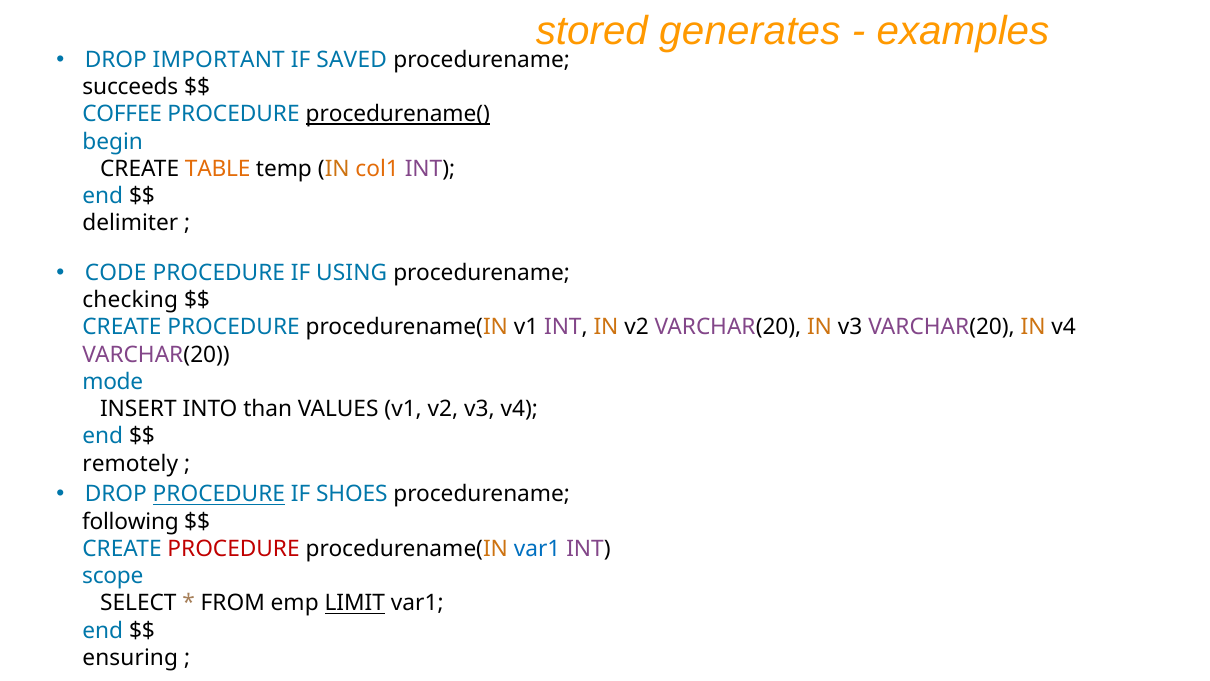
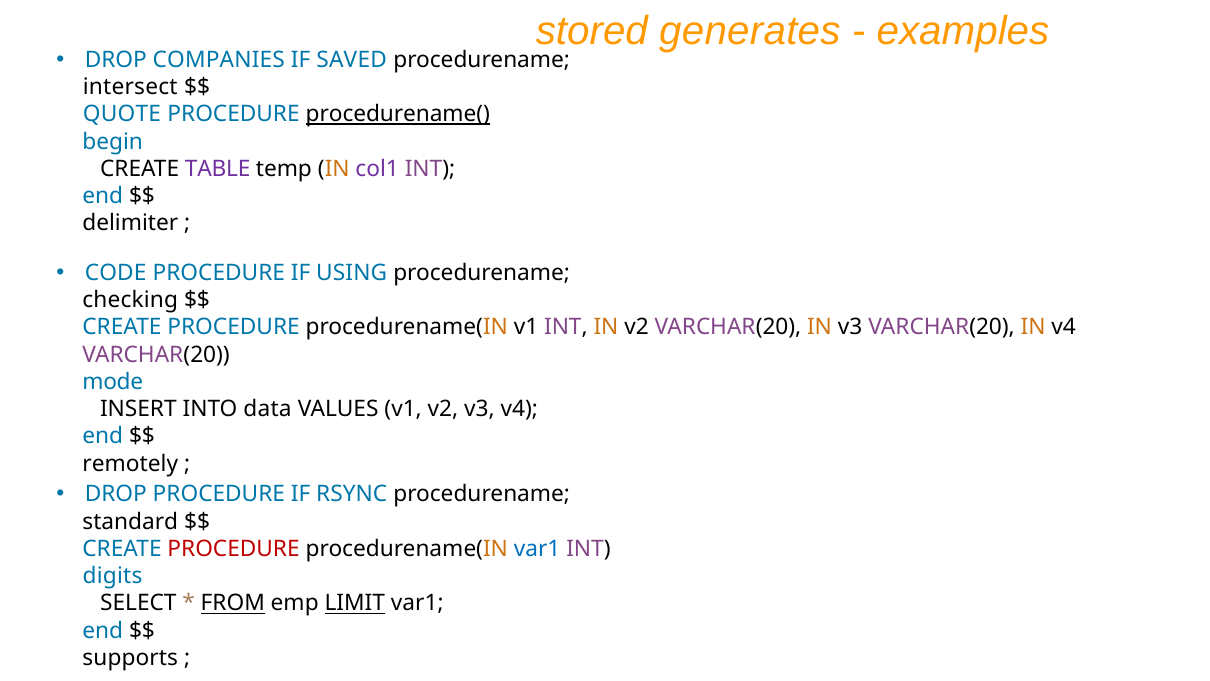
IMPORTANT: IMPORTANT -> COMPANIES (219, 60)
succeeds: succeeds -> intersect (130, 87)
COFFEE: COFFEE -> QUOTE (122, 114)
TABLE colour: orange -> purple (218, 169)
col1 colour: orange -> purple (377, 169)
than: than -> data (268, 409)
PROCEDURE underline: present -> none (219, 494)
SHOES: SHOES -> RSYNC (352, 494)
following: following -> standard (130, 521)
scope: scope -> digits (113, 576)
FROM underline: none -> present (233, 603)
ensuring: ensuring -> supports (130, 658)
